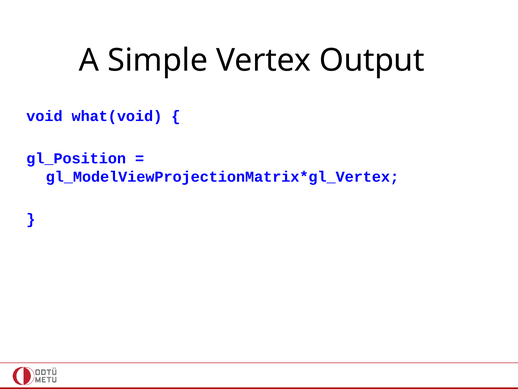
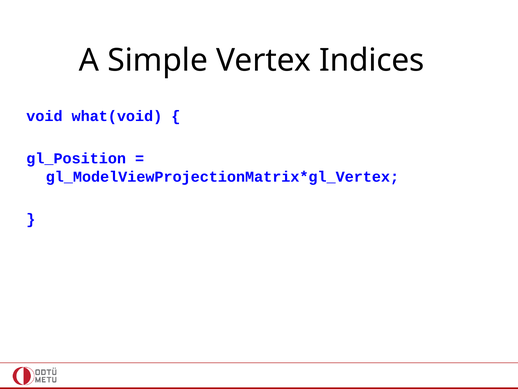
Output: Output -> Indices (372, 60)
